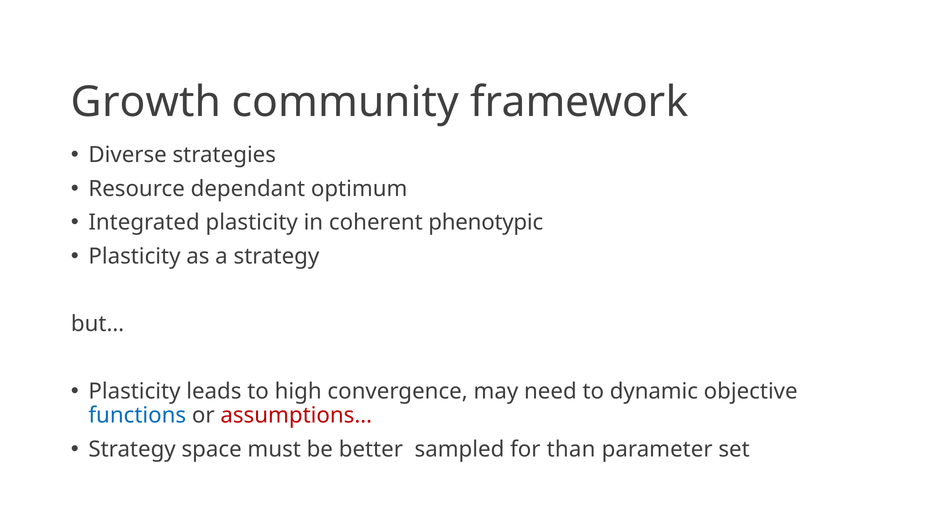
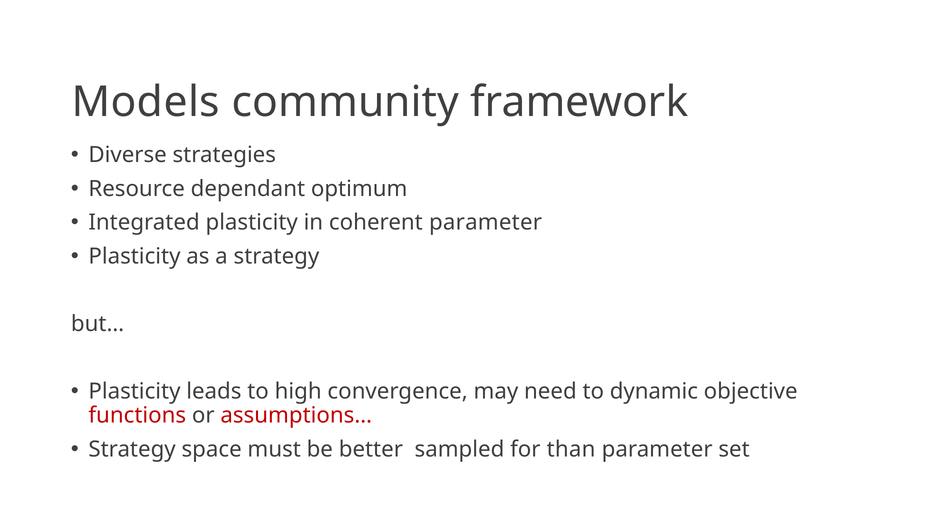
Growth: Growth -> Models (146, 102)
coherent phenotypic: phenotypic -> parameter (486, 222)
functions colour: blue -> red (137, 415)
